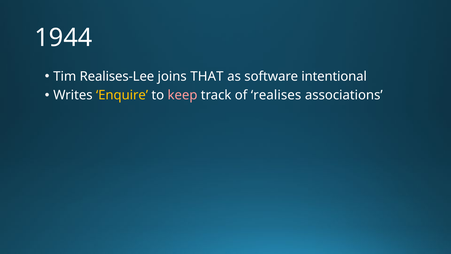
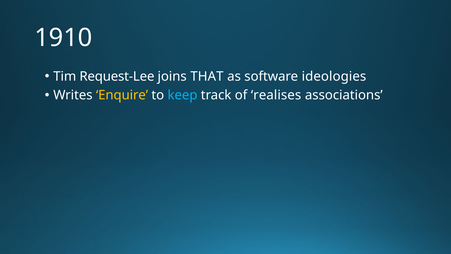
1944: 1944 -> 1910 (63, 38)
Realises-Lee: Realises-Lee -> Request-Lee (117, 76)
intentional: intentional -> ideologies (334, 76)
keep colour: pink -> light blue (182, 95)
